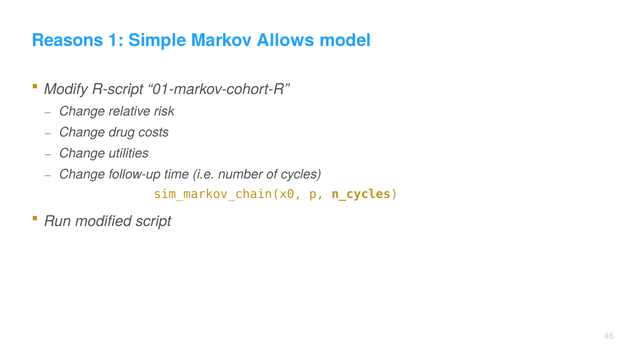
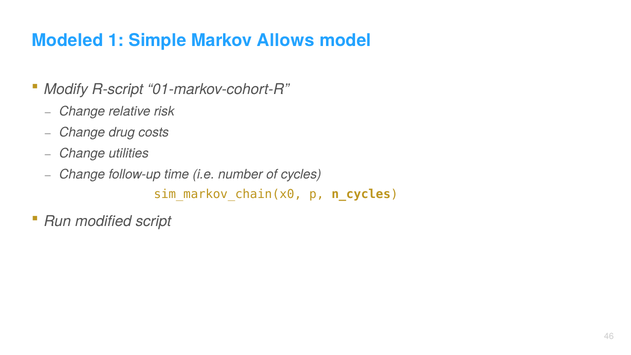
Reasons: Reasons -> Modeled (67, 41)
